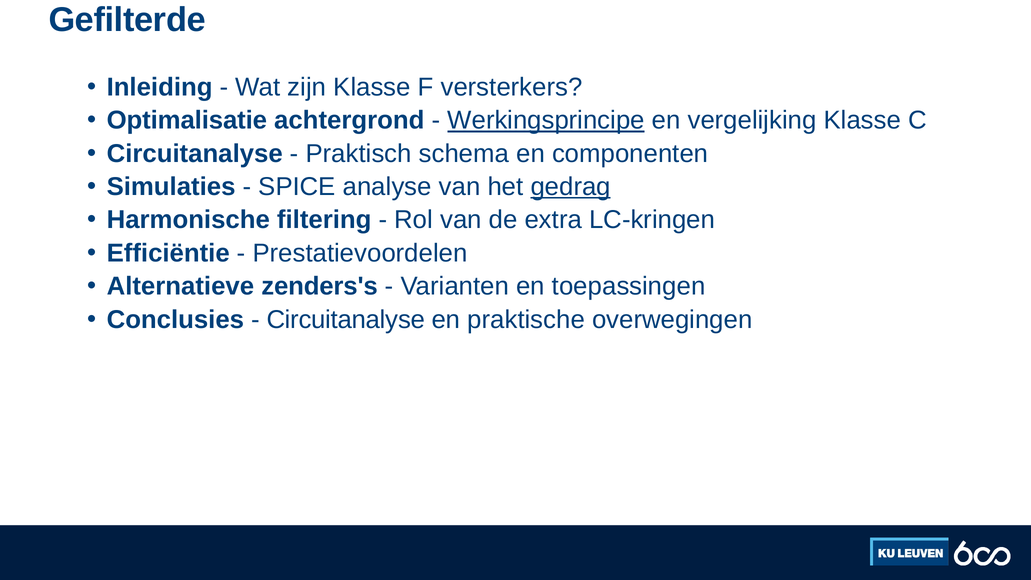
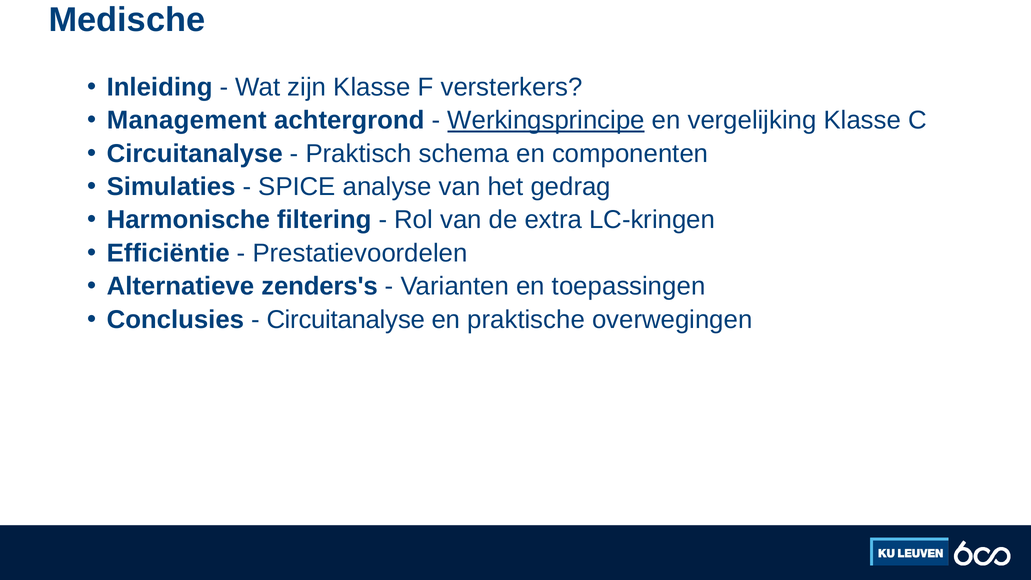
Gefilterde: Gefilterde -> Medische (127, 20)
Optimalisatie: Optimalisatie -> Management (187, 120)
gedrag underline: present -> none (571, 187)
